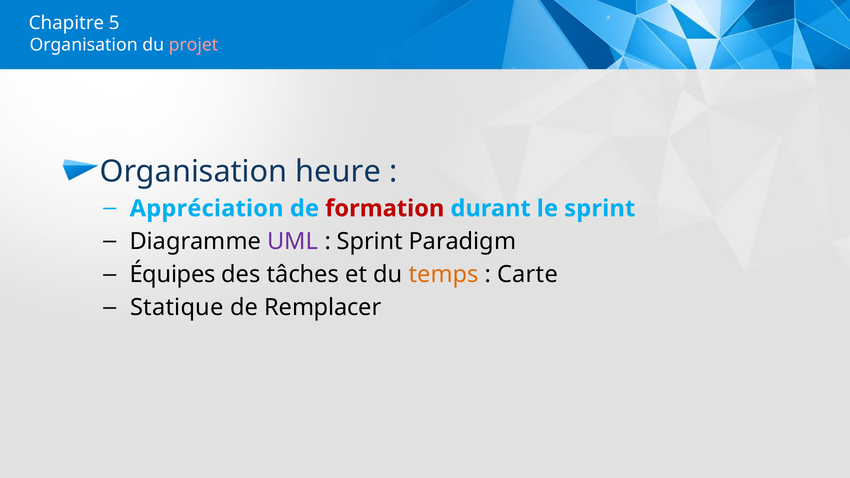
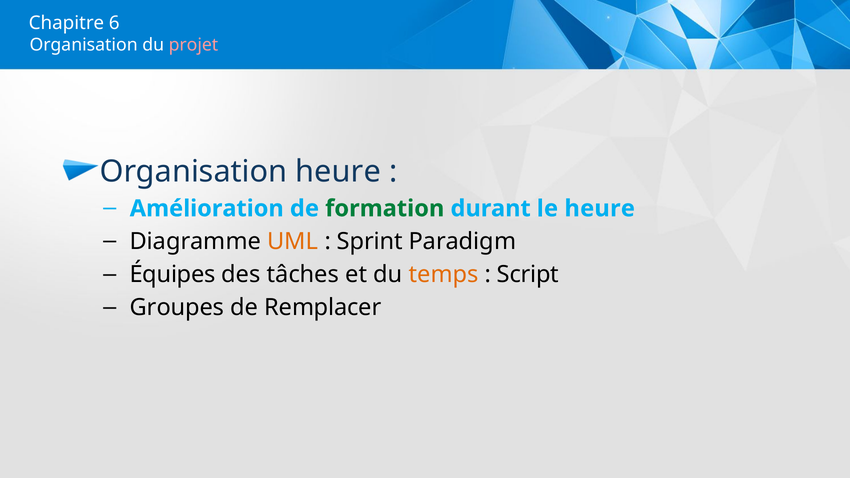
5: 5 -> 6 (114, 23)
Appréciation: Appréciation -> Amélioration (207, 209)
formation colour: red -> green (385, 209)
le sprint: sprint -> heure (600, 209)
UML colour: purple -> orange (293, 242)
Carte: Carte -> Script (528, 275)
Statique: Statique -> Groupes (177, 308)
